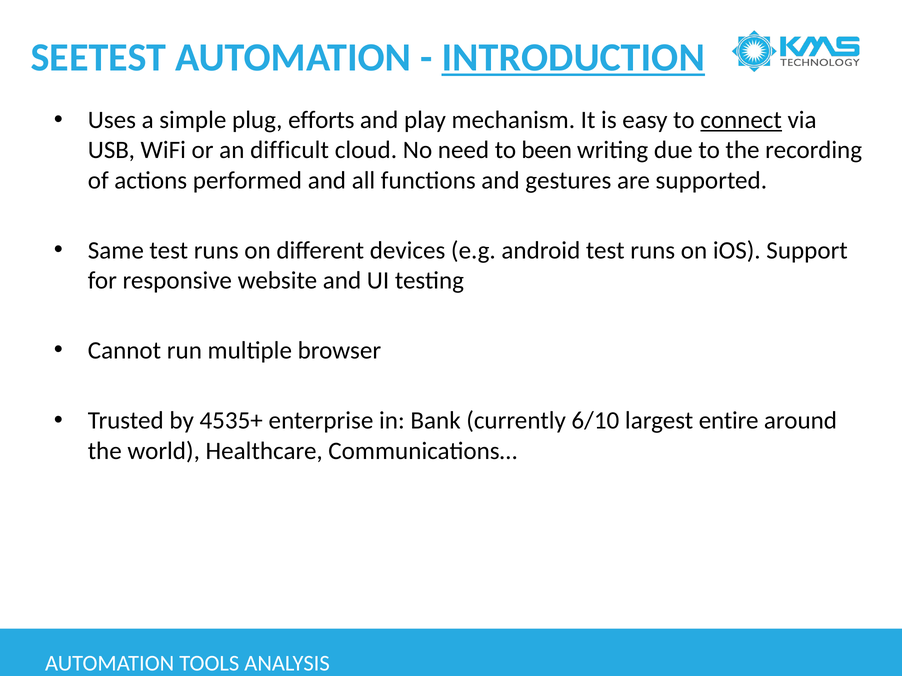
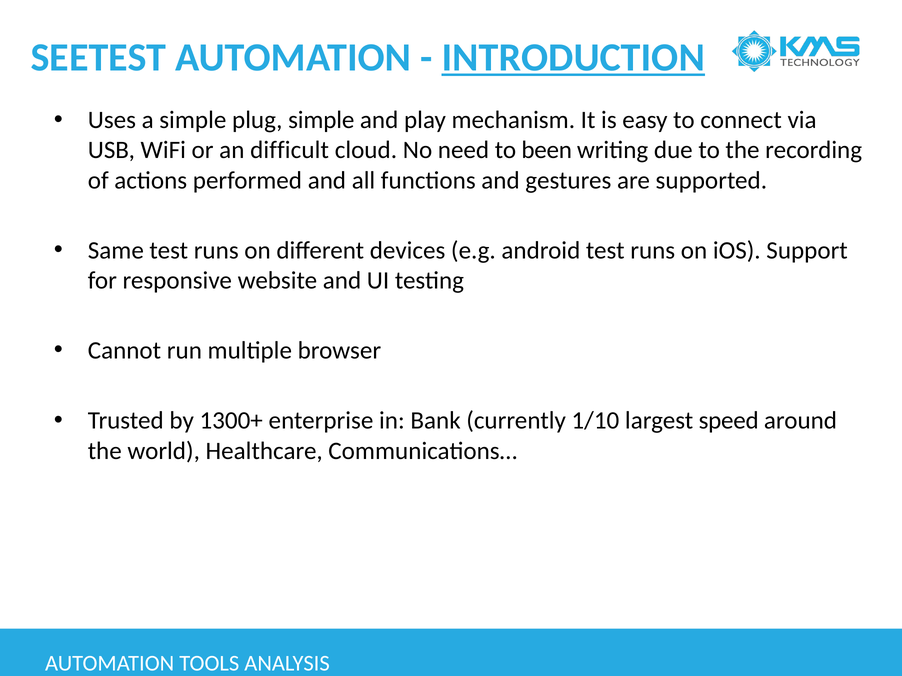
plug efforts: efforts -> simple (321, 120)
connect underline: present -> none (741, 120)
4535+: 4535+ -> 1300+ (231, 421)
6/10: 6/10 -> 1/10 (595, 421)
entire: entire -> speed (729, 421)
